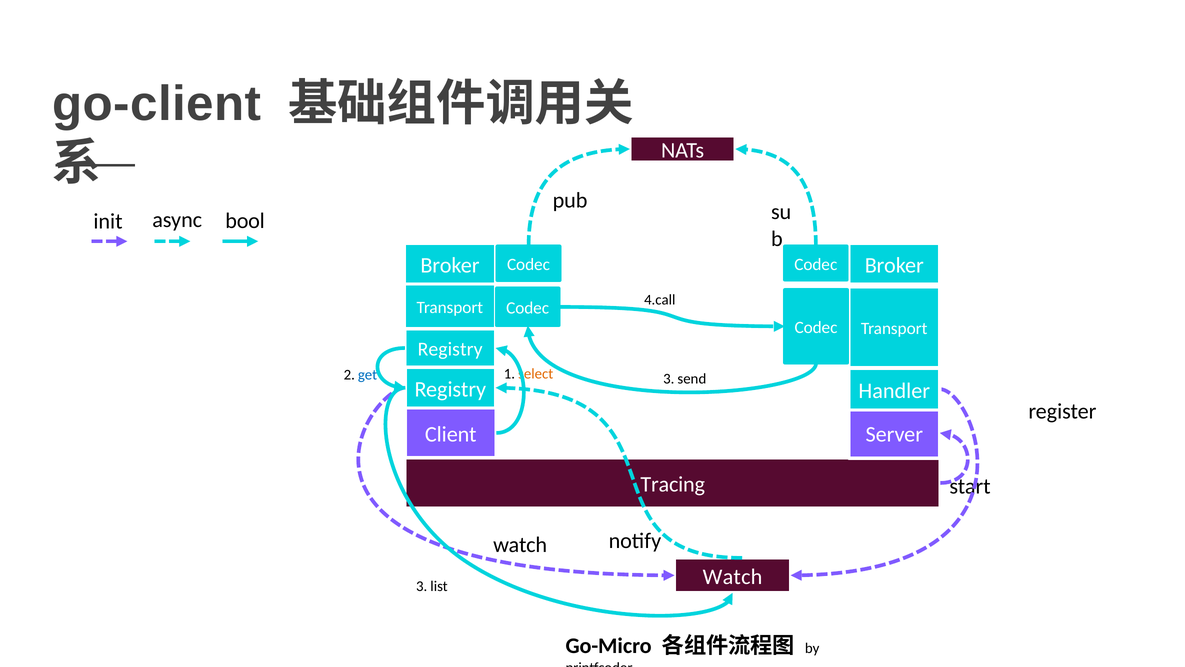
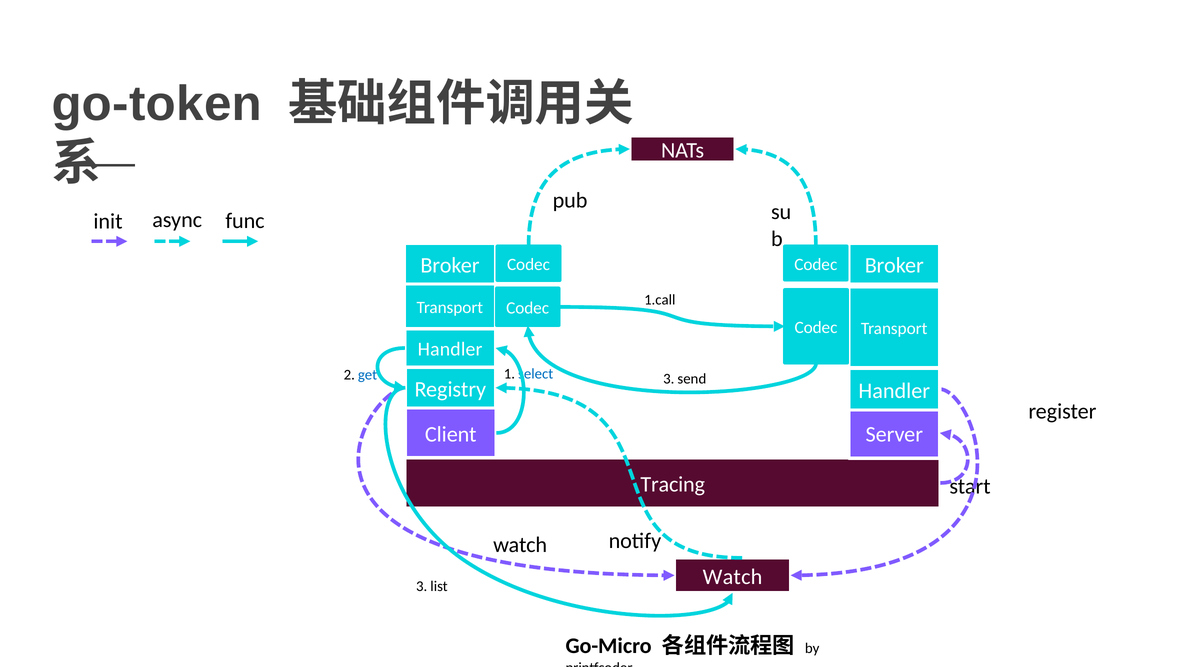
go-client: go-client -> go-token (157, 104)
bool: bool -> func (245, 221)
4.call: 4.call -> 1.call (660, 300)
Registry: Registry -> Handler (450, 349)
select colour: orange -> blue (536, 374)
